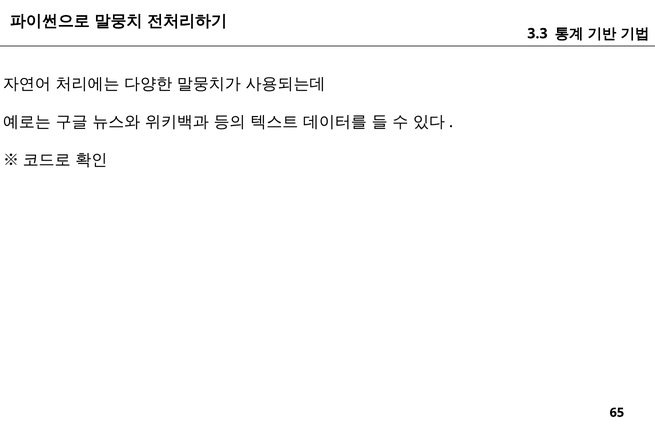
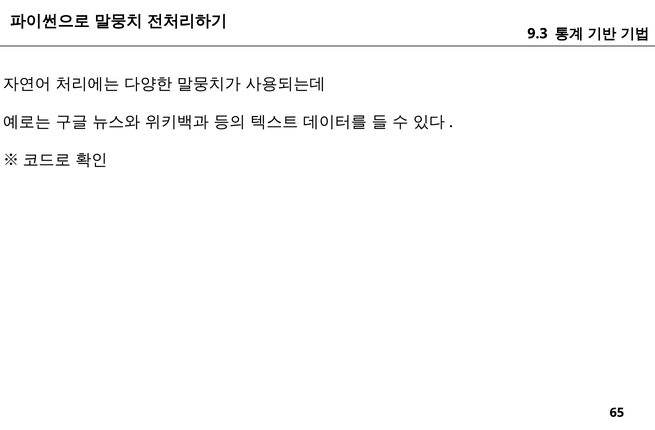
3.3: 3.3 -> 9.3 (537, 34)
